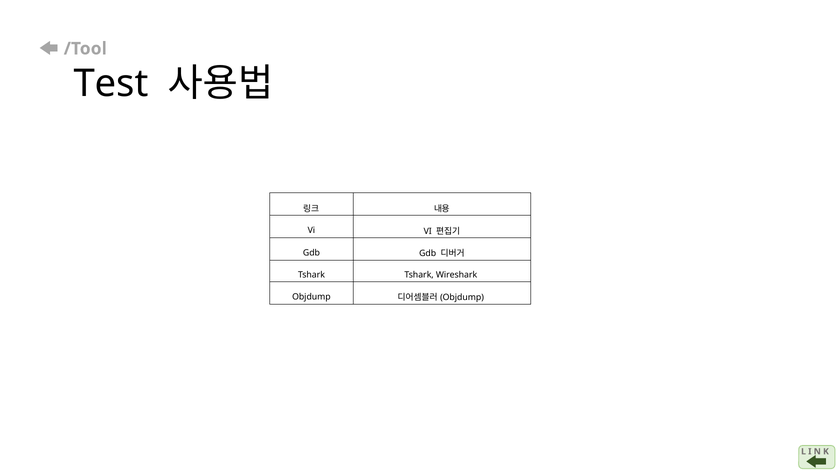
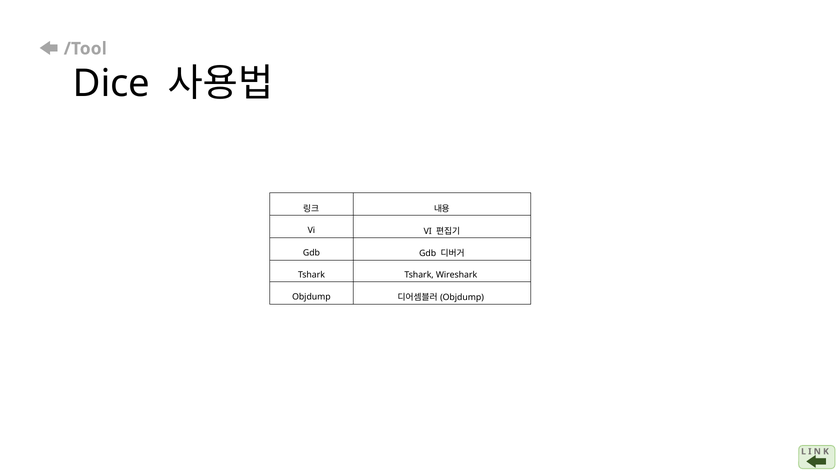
Test: Test -> Dice (111, 84)
